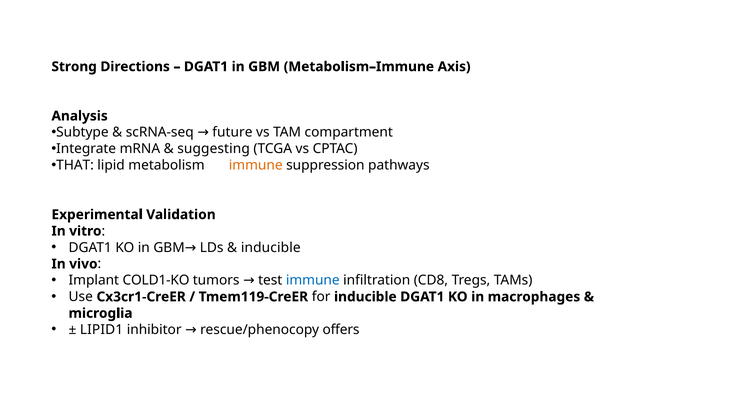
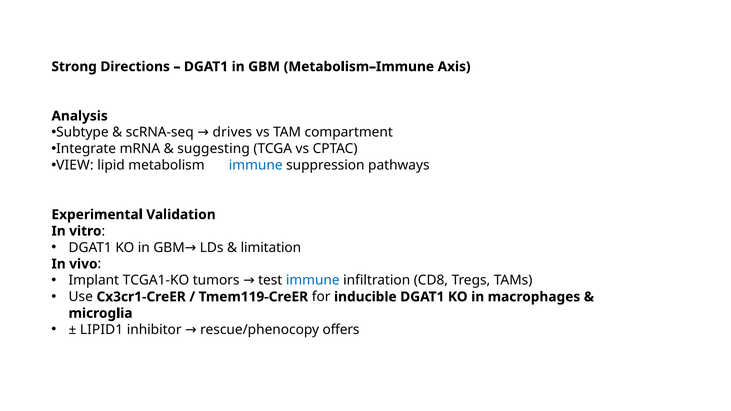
future: future -> drives (232, 132)
THAT: THAT -> VIEW (75, 165)
immune colour: orange -> blue (256, 165)
inducible: inducible -> limitation (271, 248)
COLD1-KO: COLD1-KO -> TCGA1-KO (156, 280)
